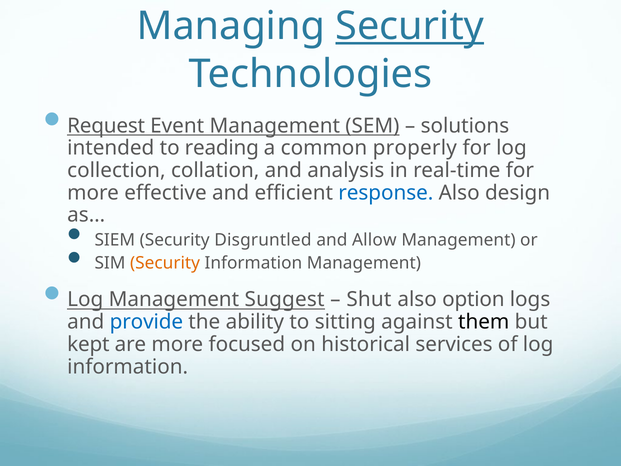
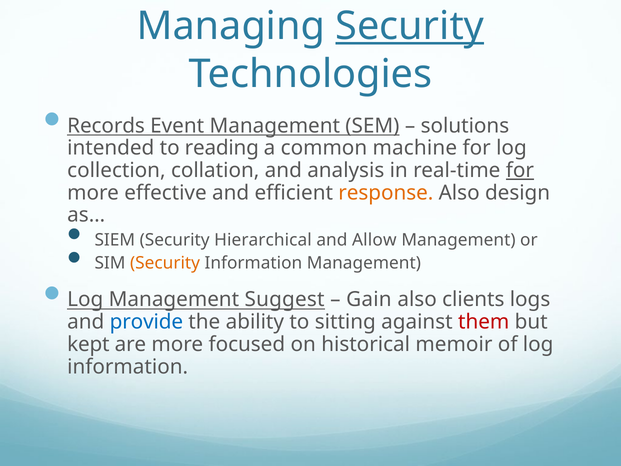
Request: Request -> Records (106, 126)
properly: properly -> machine (415, 148)
for underline: none -> present (520, 170)
response colour: blue -> orange (386, 193)
Disgruntled: Disgruntled -> Hierarchical (263, 240)
Shut: Shut -> Gain (369, 299)
option: option -> clients (473, 299)
them colour: black -> red (484, 322)
services: services -> memoir (454, 344)
